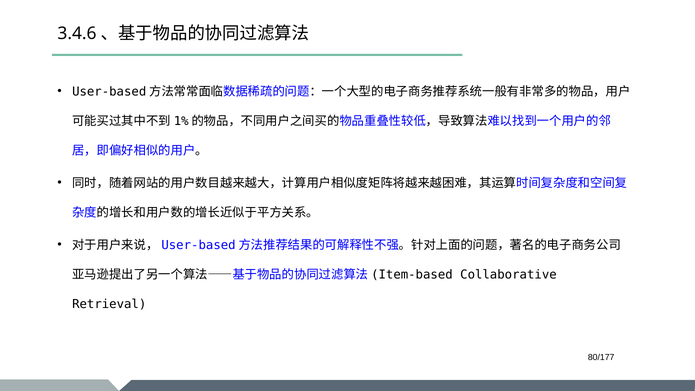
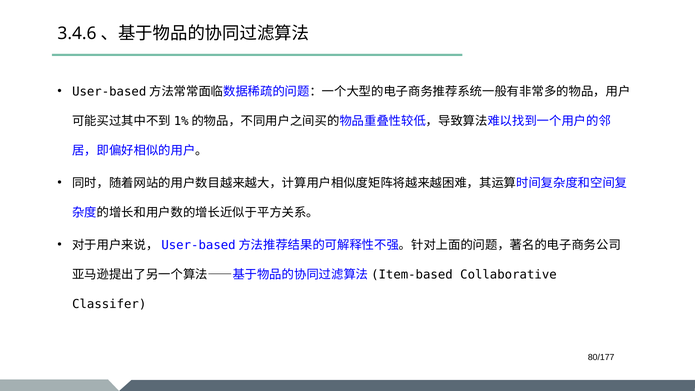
Retrieval: Retrieval -> Classifer (109, 304)
